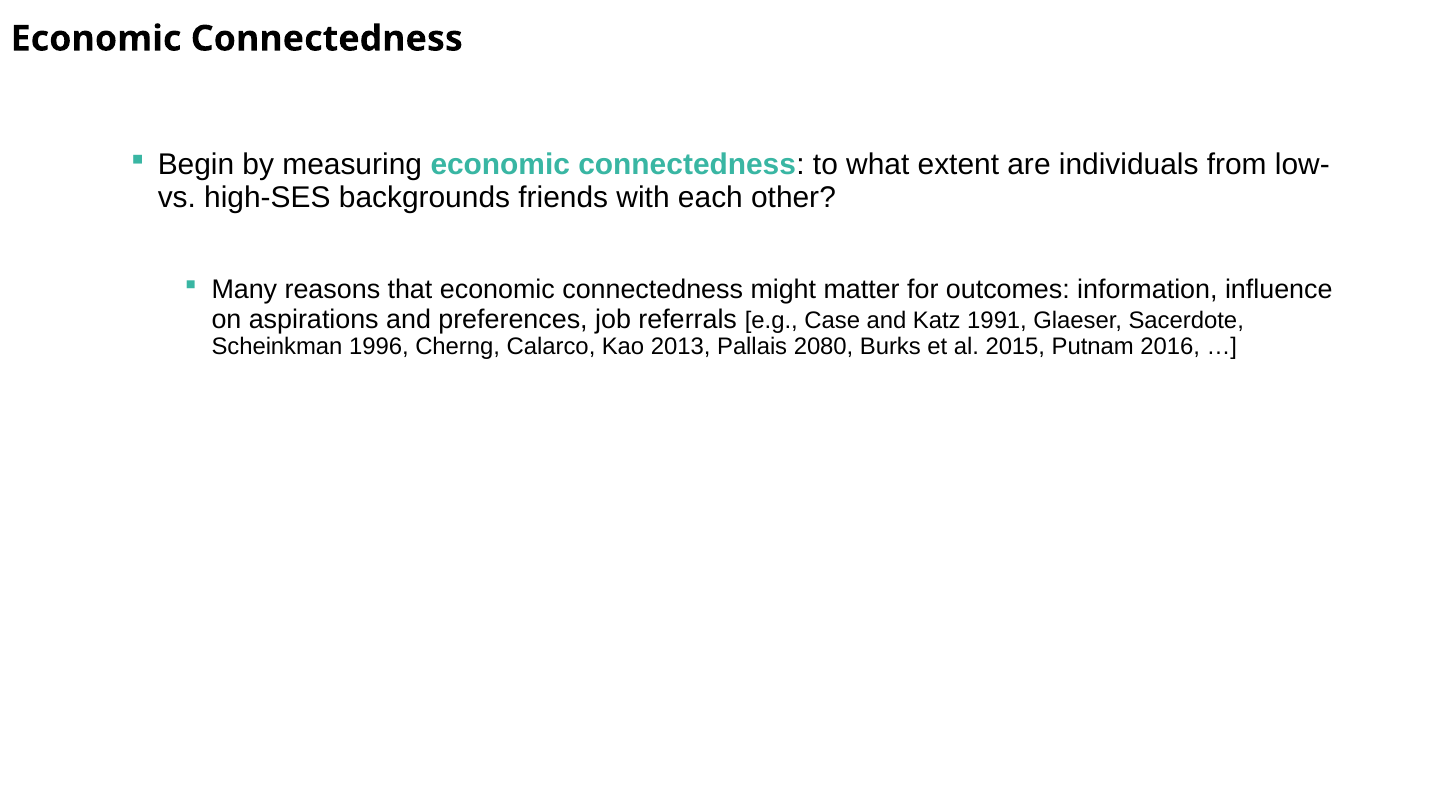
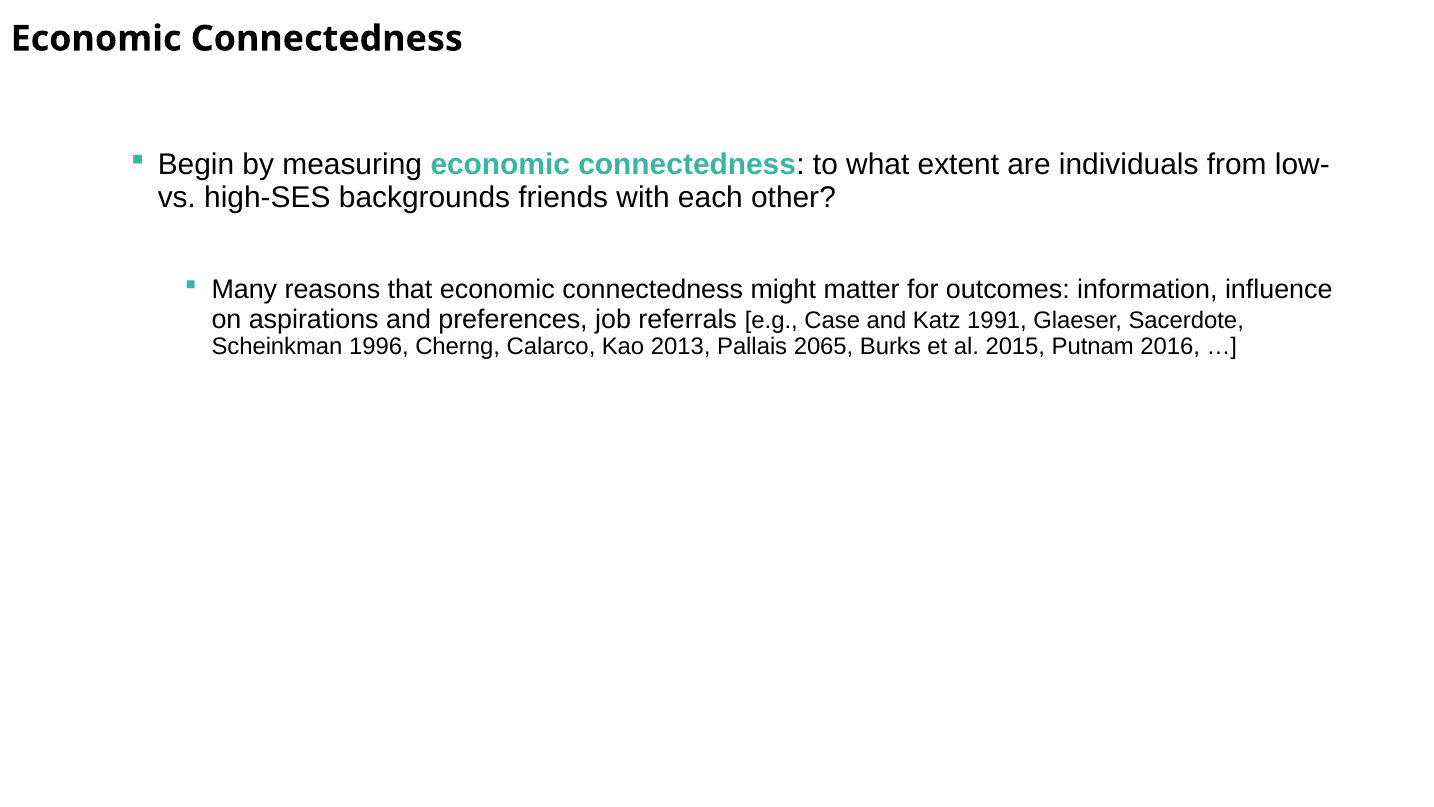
2080: 2080 -> 2065 (824, 346)
